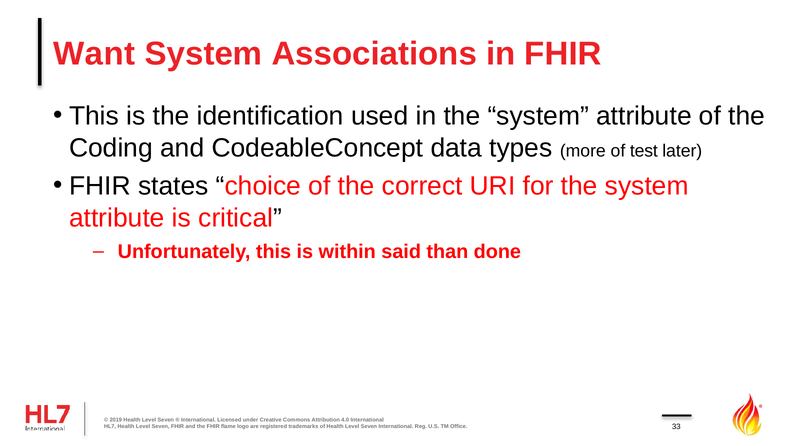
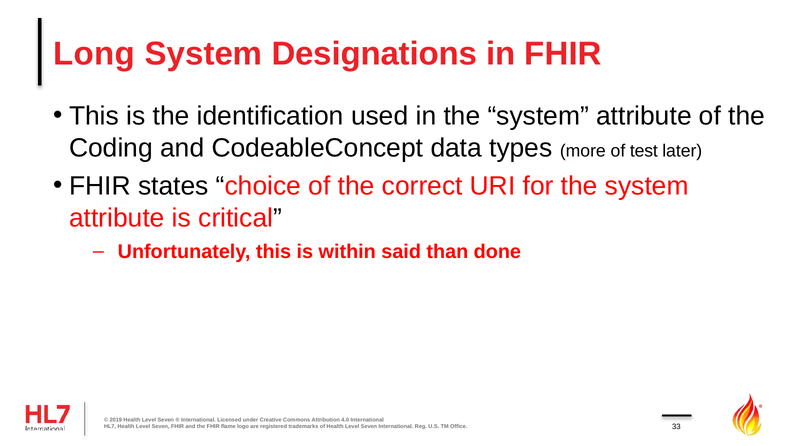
Want: Want -> Long (94, 54)
Associations: Associations -> Designations (374, 54)
